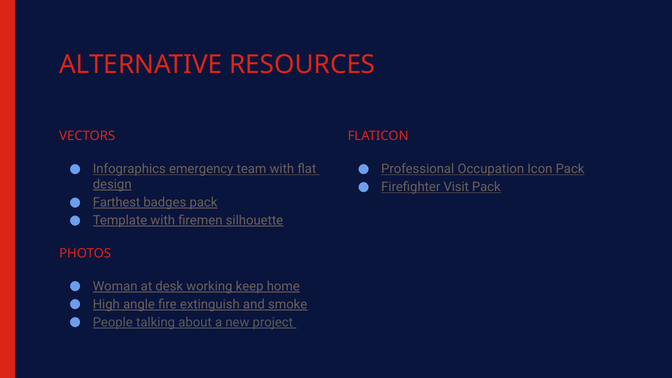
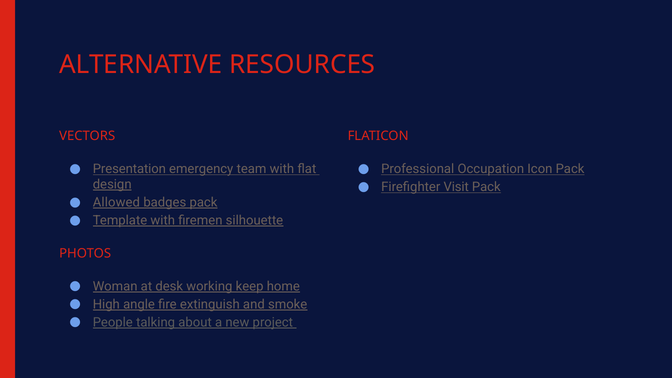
Infographics: Infographics -> Presentation (129, 169)
Farthest: Farthest -> Allowed (116, 202)
